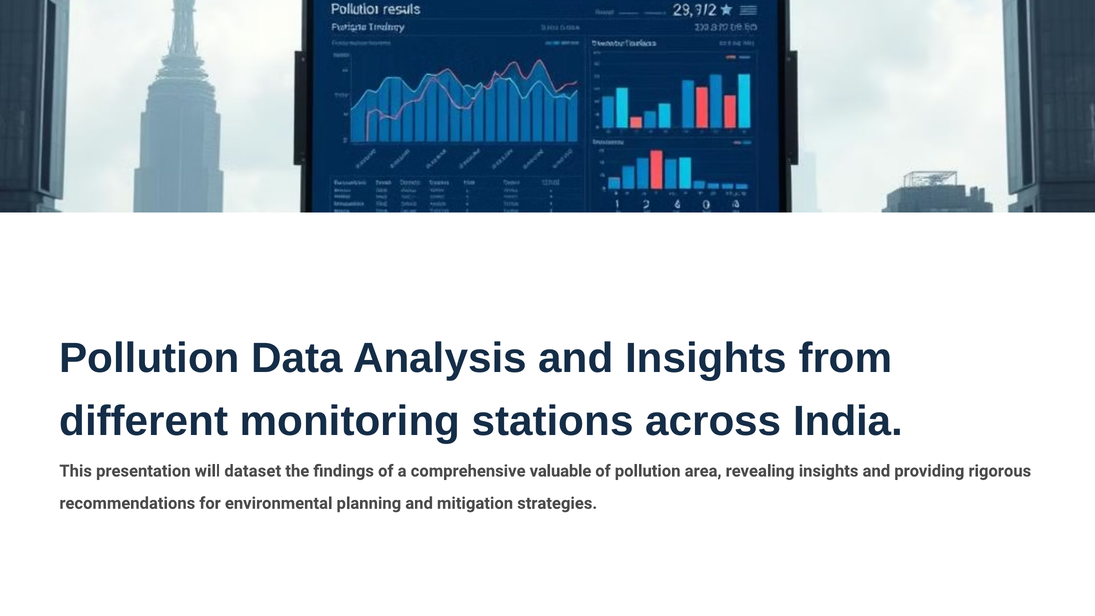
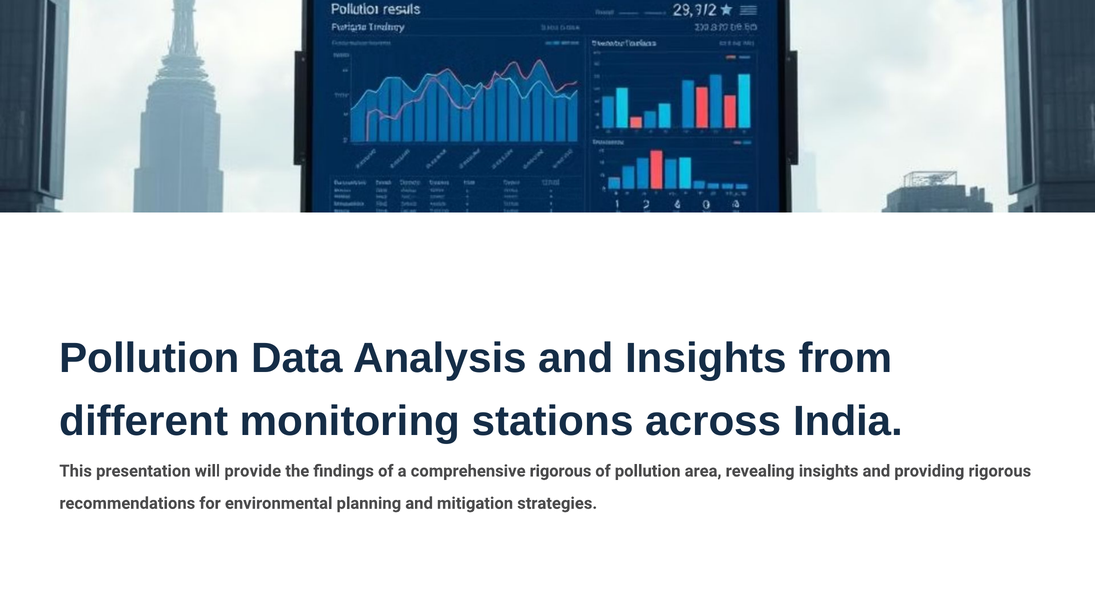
dataset: dataset -> provide (253, 471)
comprehensive valuable: valuable -> rigorous (561, 471)
